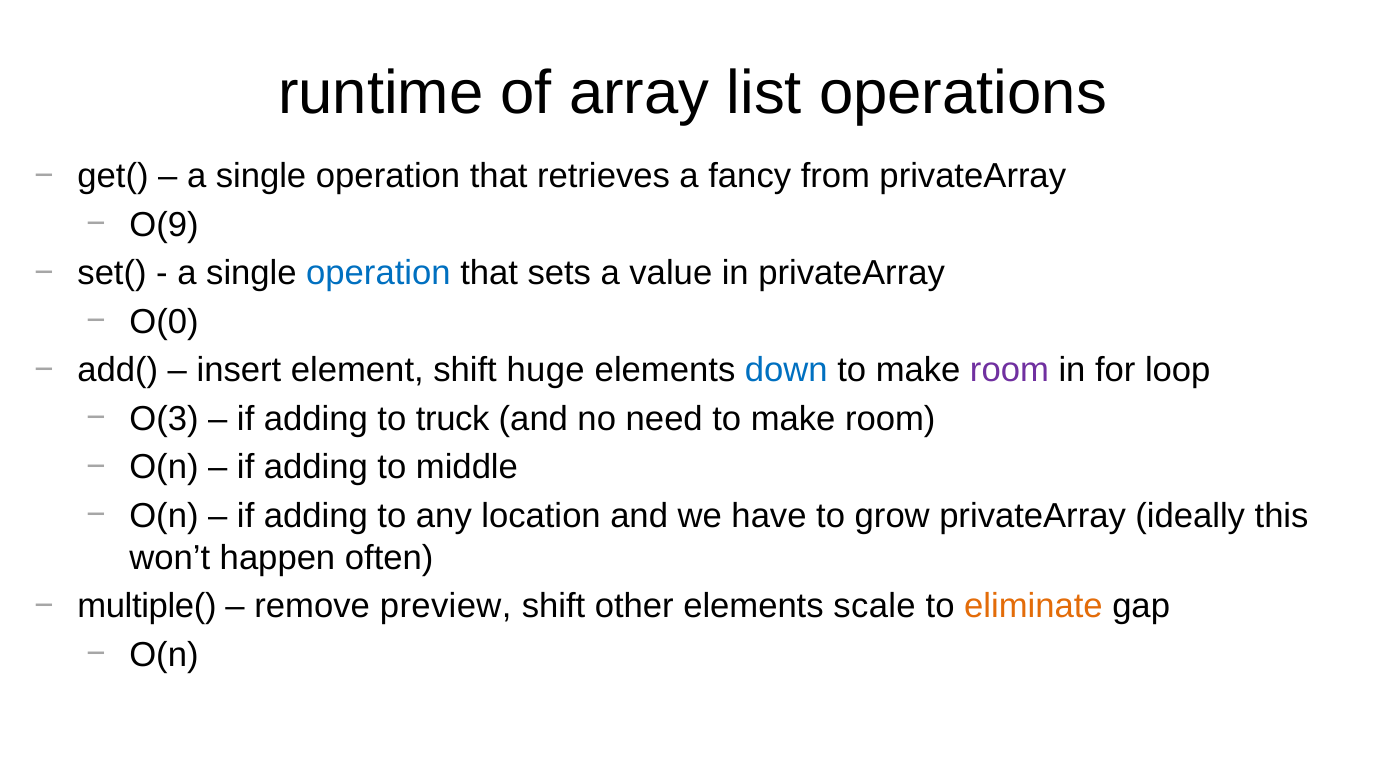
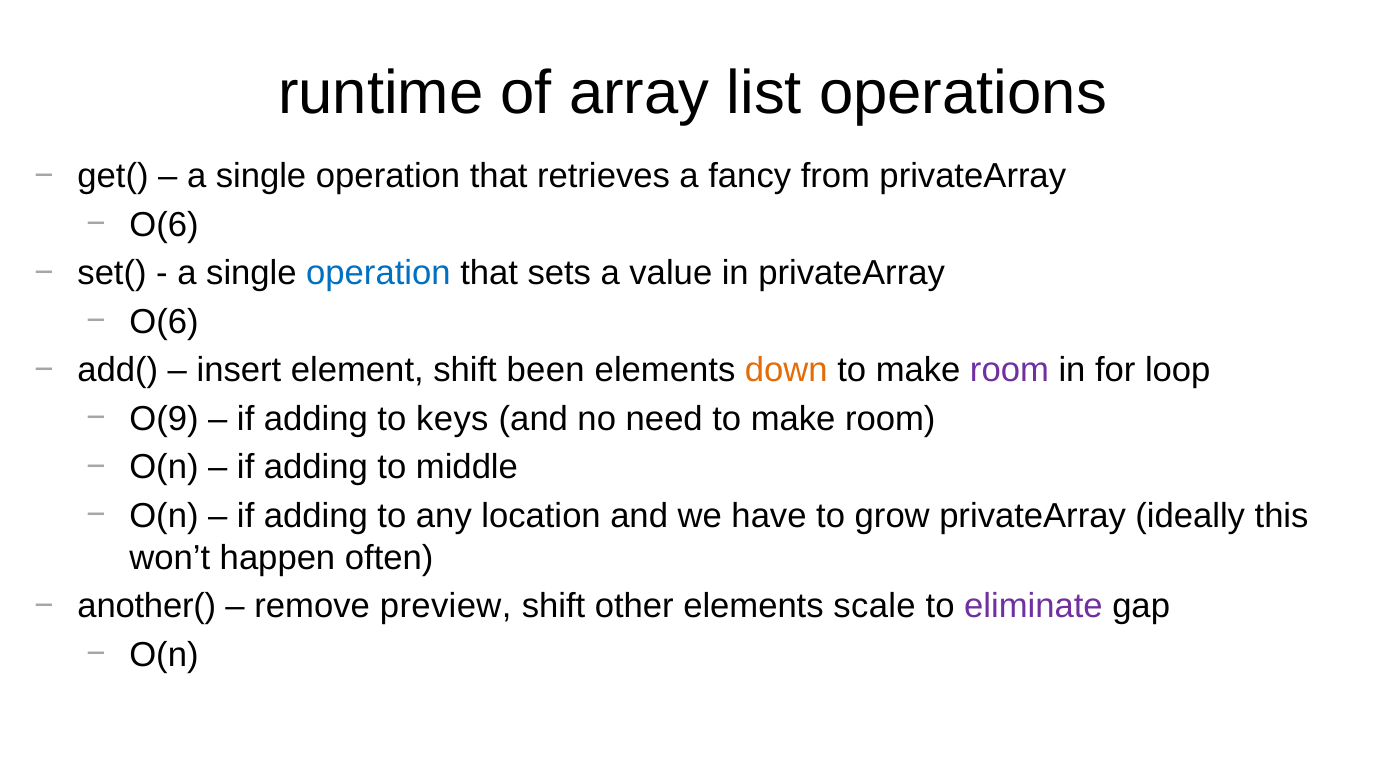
O(9: O(9 -> O(6 (164, 225)
O(0: O(0 -> O(6 (164, 322)
huge: huge -> been (546, 370)
down colour: blue -> orange (786, 370)
O(3: O(3 -> O(9 (164, 419)
truck: truck -> keys (452, 419)
multiple(: multiple( -> another( (147, 606)
eliminate colour: orange -> purple (1033, 606)
